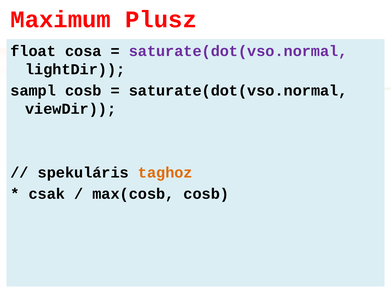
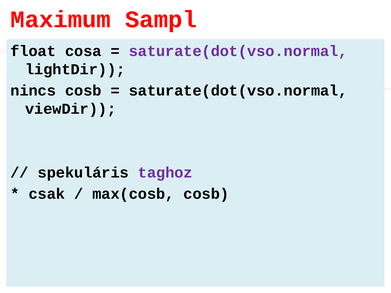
Plusz: Plusz -> Sampl (161, 20)
sampl: sampl -> nincs (33, 91)
taghoz colour: orange -> purple (165, 173)
